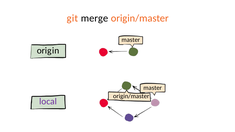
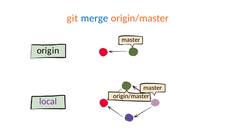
merge colour: black -> blue (95, 18)
